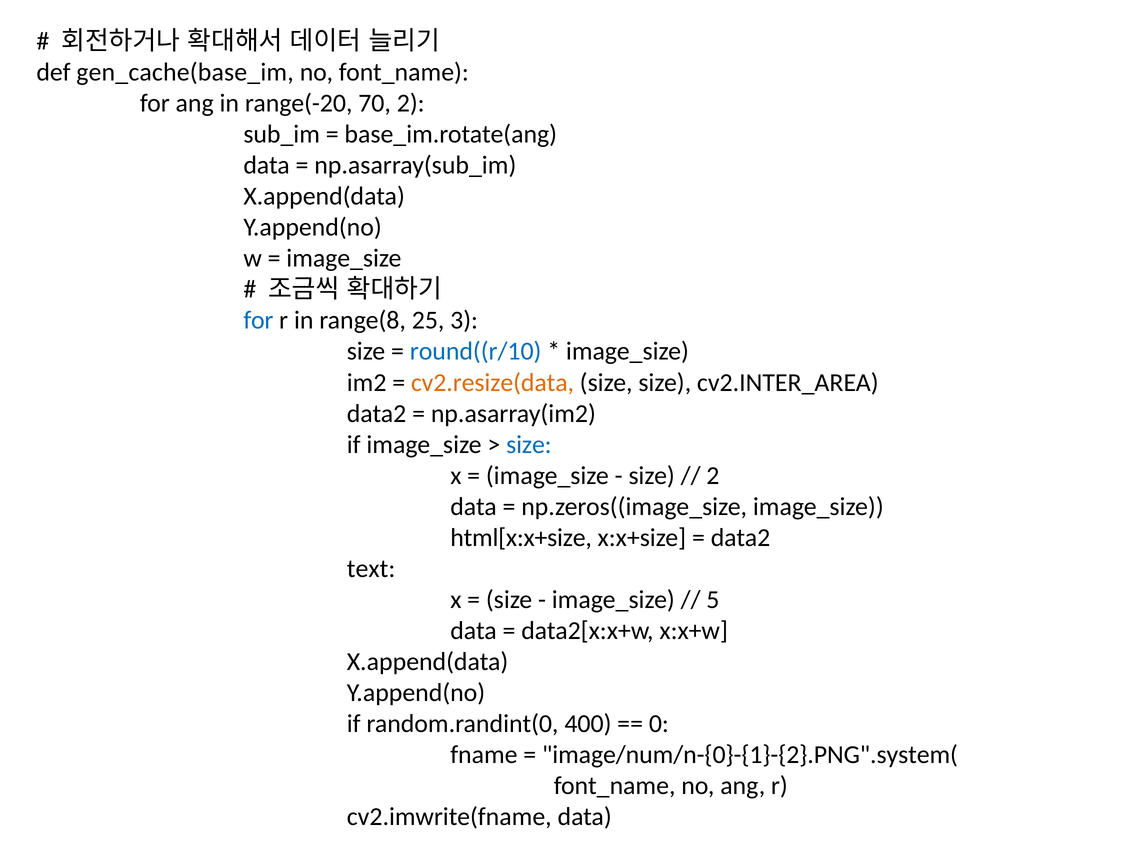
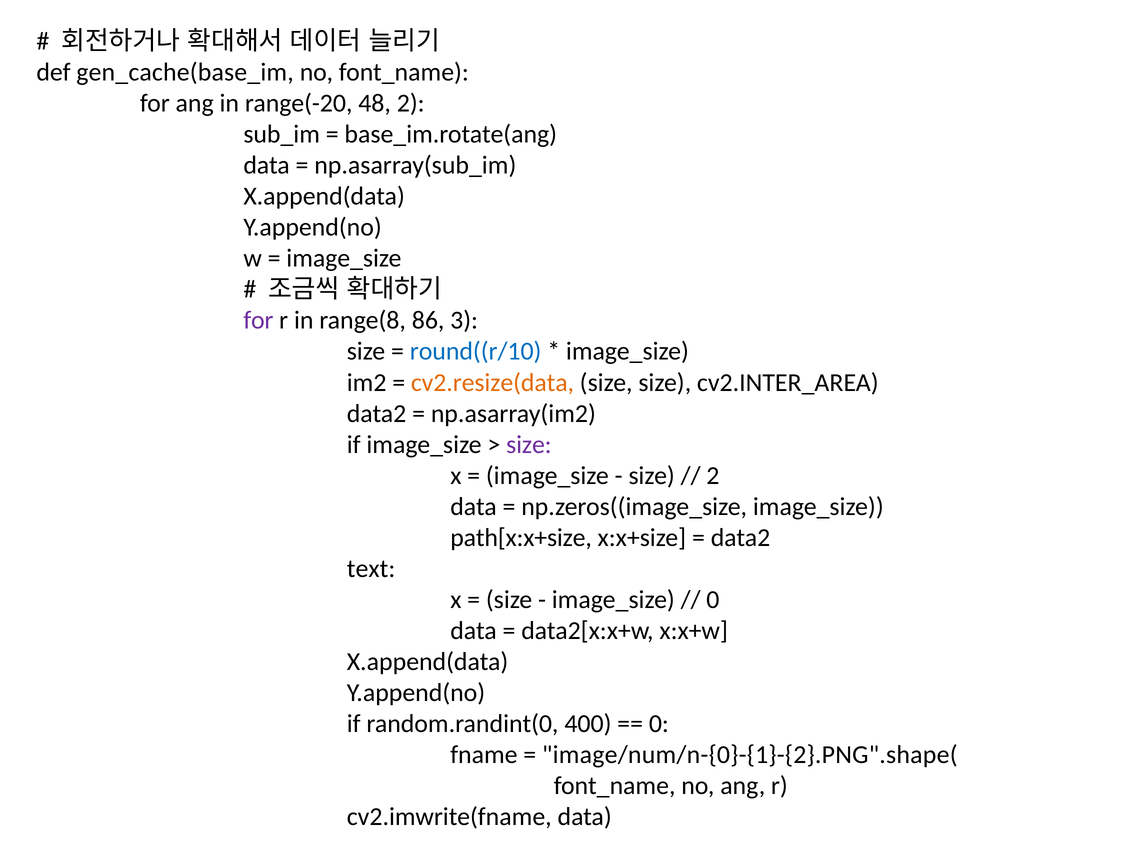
70: 70 -> 48 (375, 103)
for colour: blue -> purple (258, 321)
25: 25 -> 86 (428, 321)
size colour: blue -> purple (529, 445)
html[x:x+size: html[x:x+size -> path[x:x+size (521, 538)
5: 5 -> 0 (713, 600)
image/num/n-{0}-{1}-{2}.PNG".system(: image/num/n-{0}-{1}-{2}.PNG".system( -> image/num/n-{0}-{1}-{2}.PNG".shape( (750, 755)
